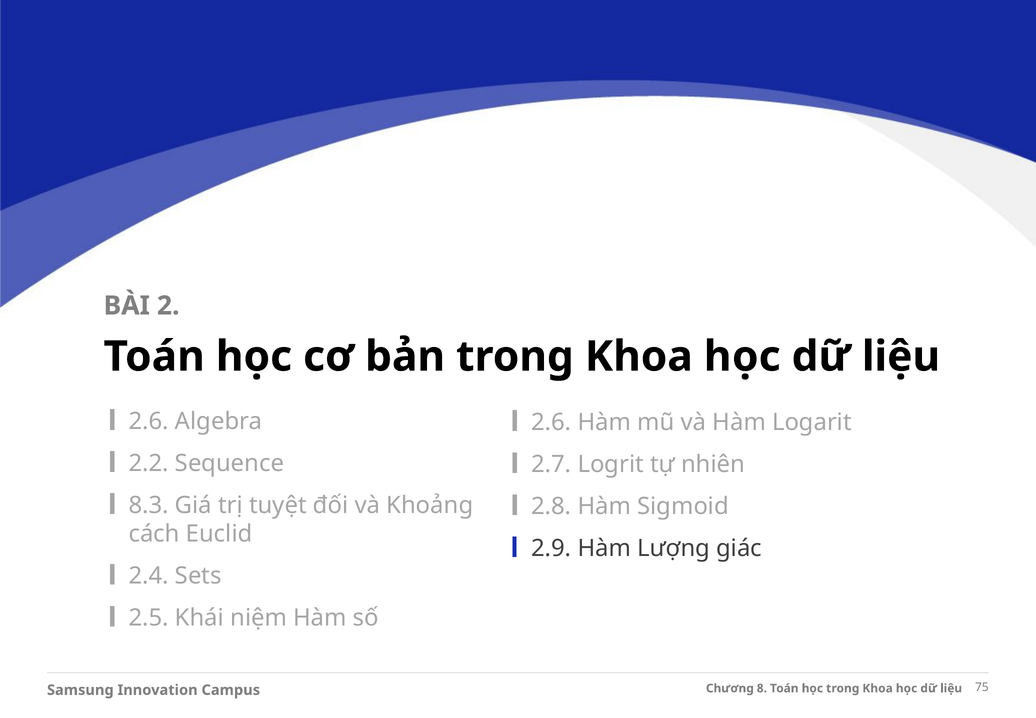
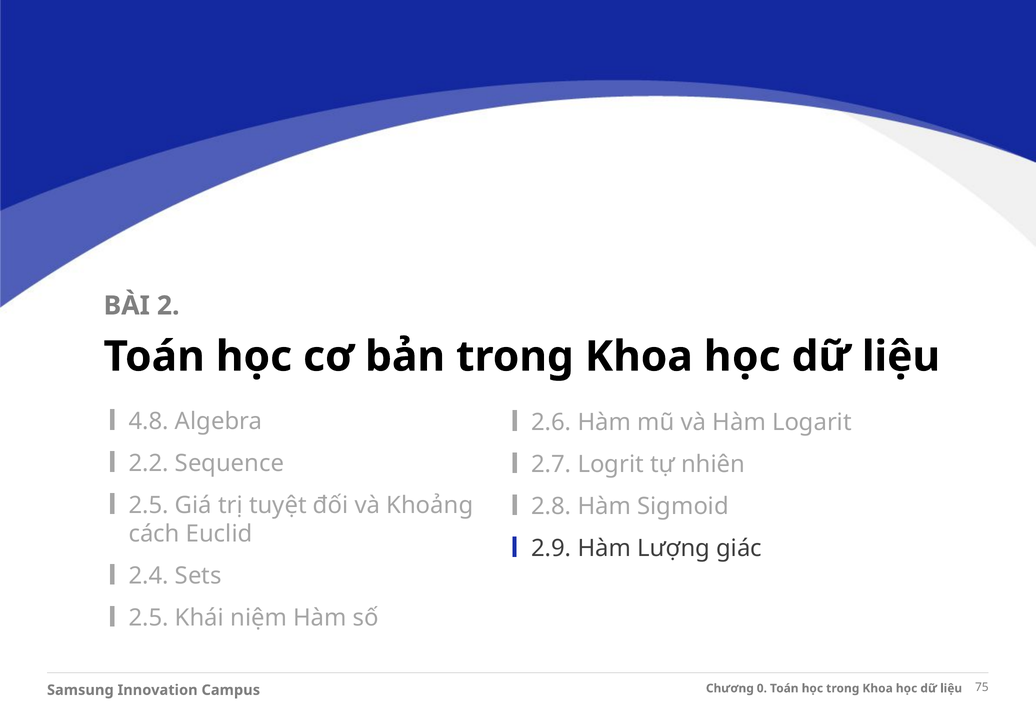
2.6: 2.6 -> 4.8 (149, 421)
8.3: 8.3 -> 2.5 (149, 505)
8: 8 -> 0 (762, 688)
